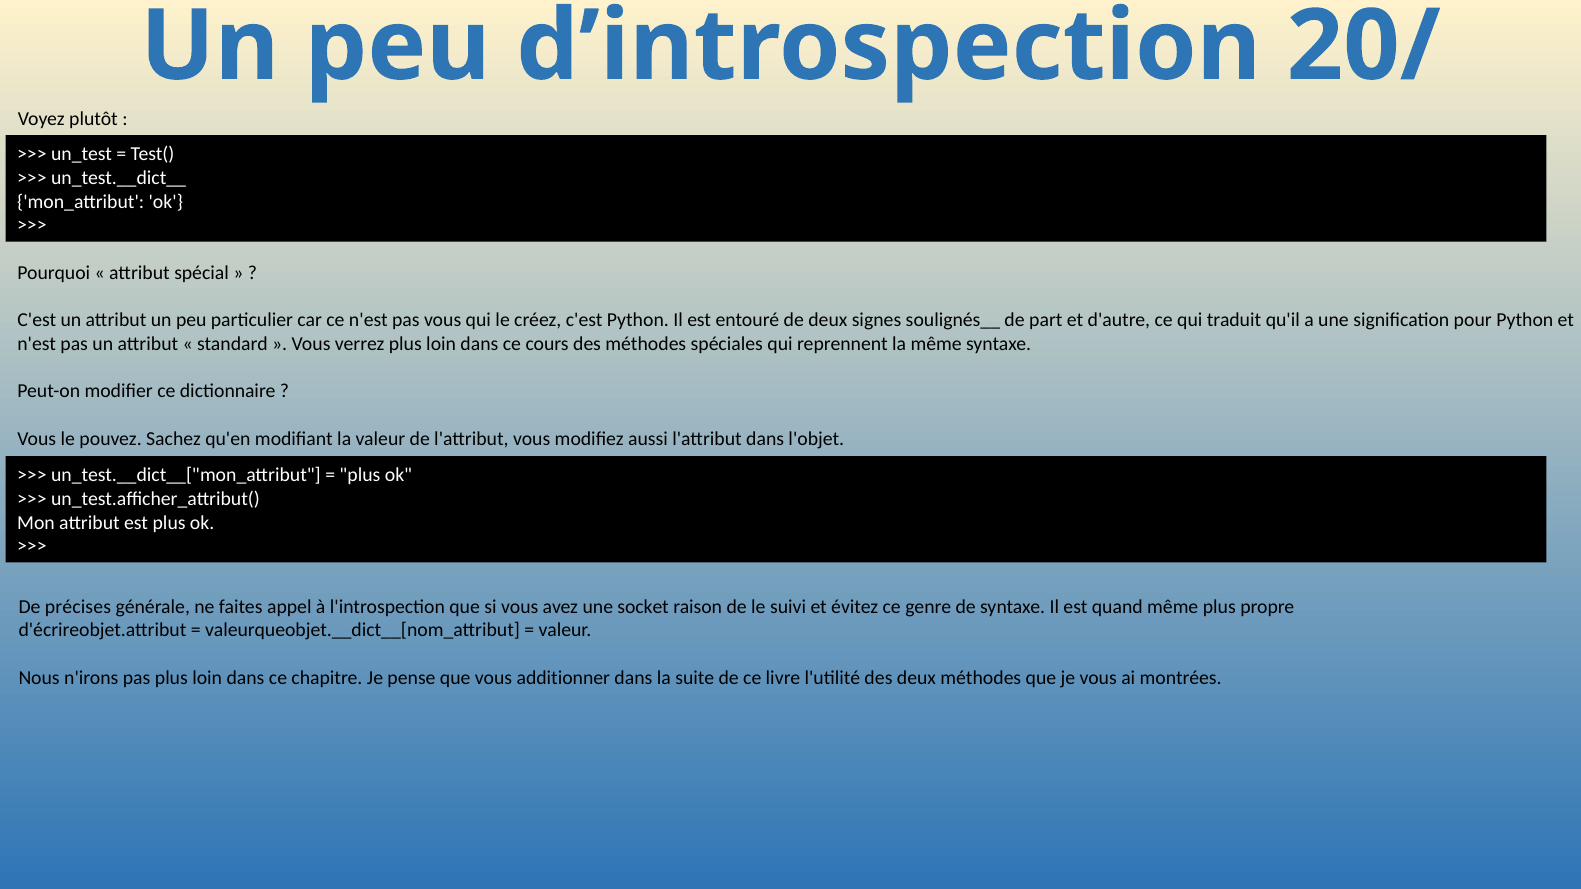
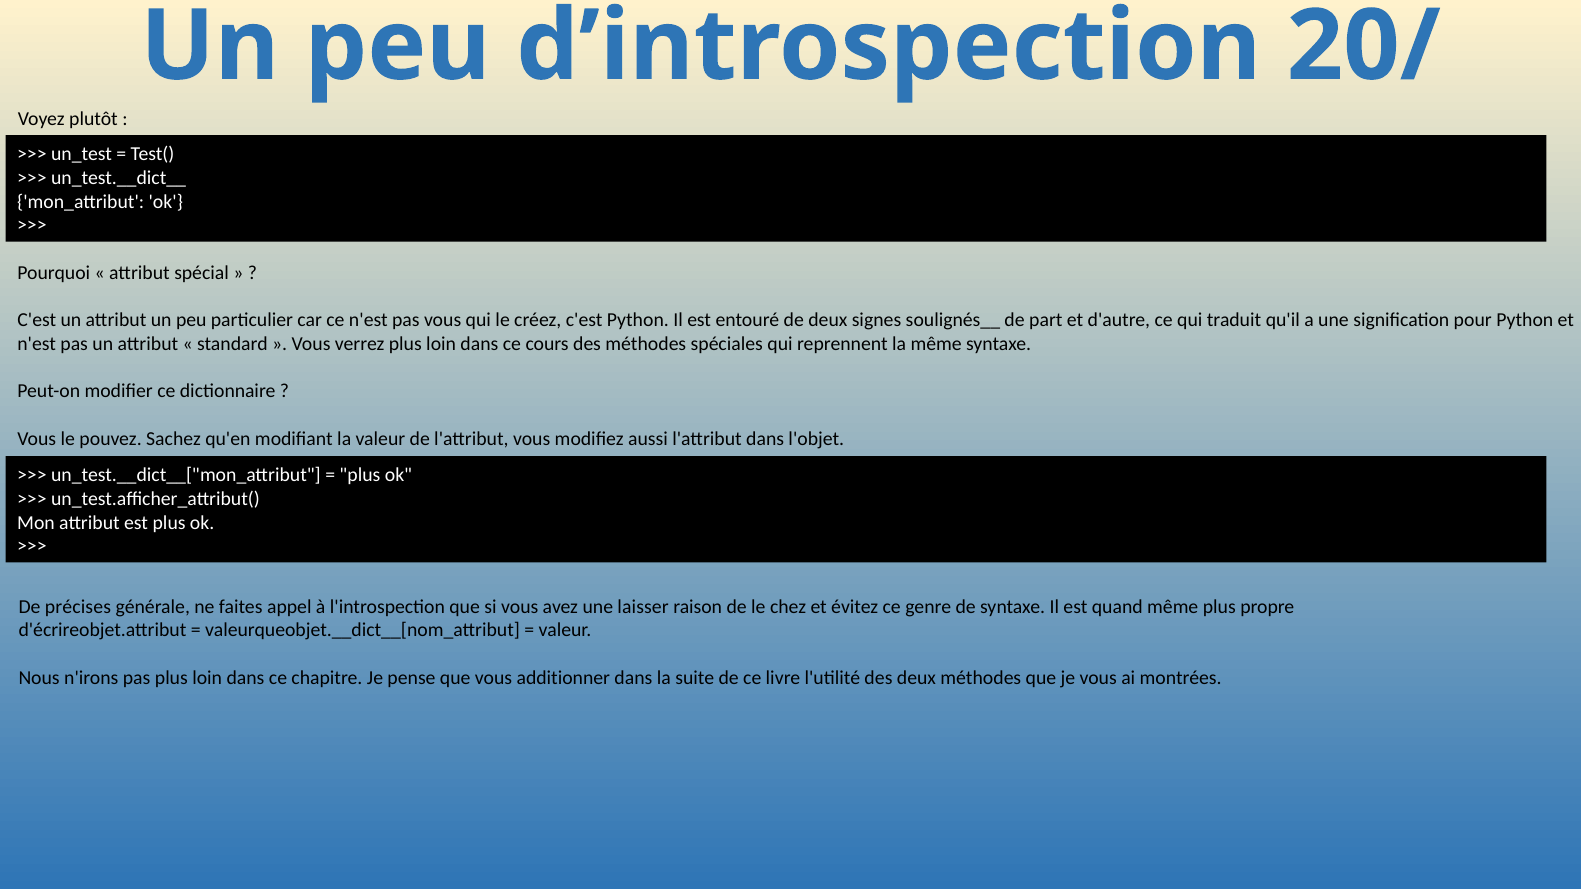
socket: socket -> laisser (643, 607)
suivi: suivi -> chez (788, 607)
